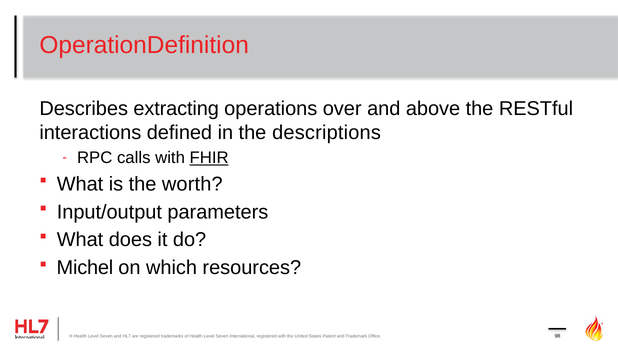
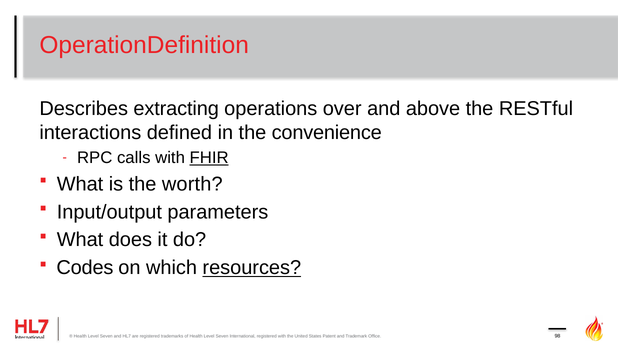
descriptions: descriptions -> convenience (327, 132)
Michel: Michel -> Codes (85, 268)
resources underline: none -> present (252, 268)
